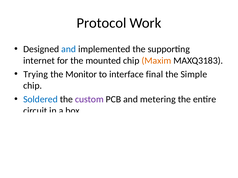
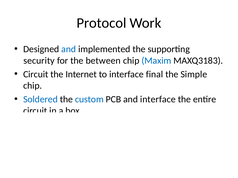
internet: internet -> security (39, 61)
mounted: mounted -> between (103, 61)
Maxim colour: orange -> blue (156, 61)
Trying: Trying -> Circuit (36, 74)
Monitor: Monitor -> Internet (81, 74)
custom colour: purple -> blue (89, 100)
and metering: metering -> interface (158, 100)
